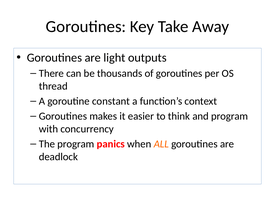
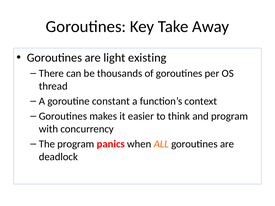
outputs: outputs -> existing (147, 58)
